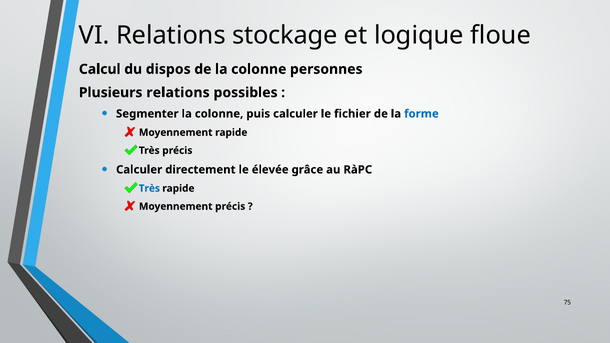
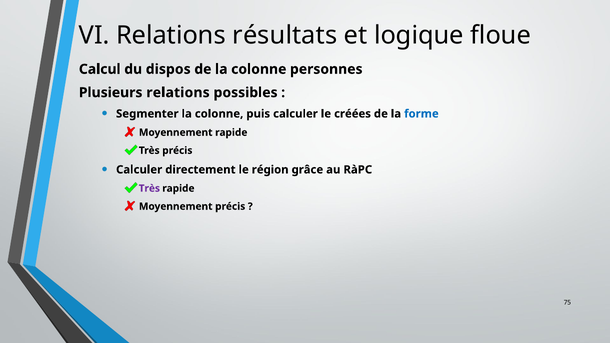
stockage: stockage -> résultats (285, 35)
fichier: fichier -> créées (353, 114)
élevée: élevée -> région (270, 170)
Très colour: blue -> purple (149, 188)
